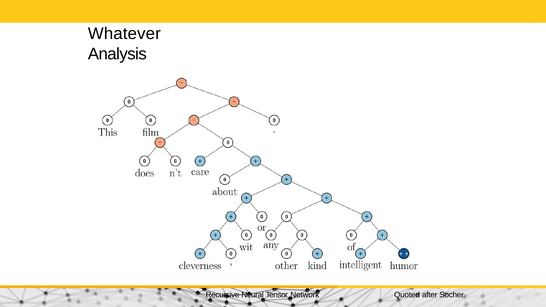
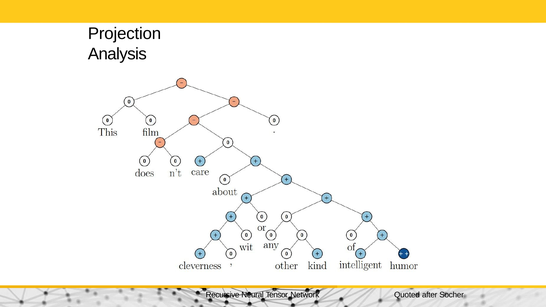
Whatever: Whatever -> Projection (124, 34)
